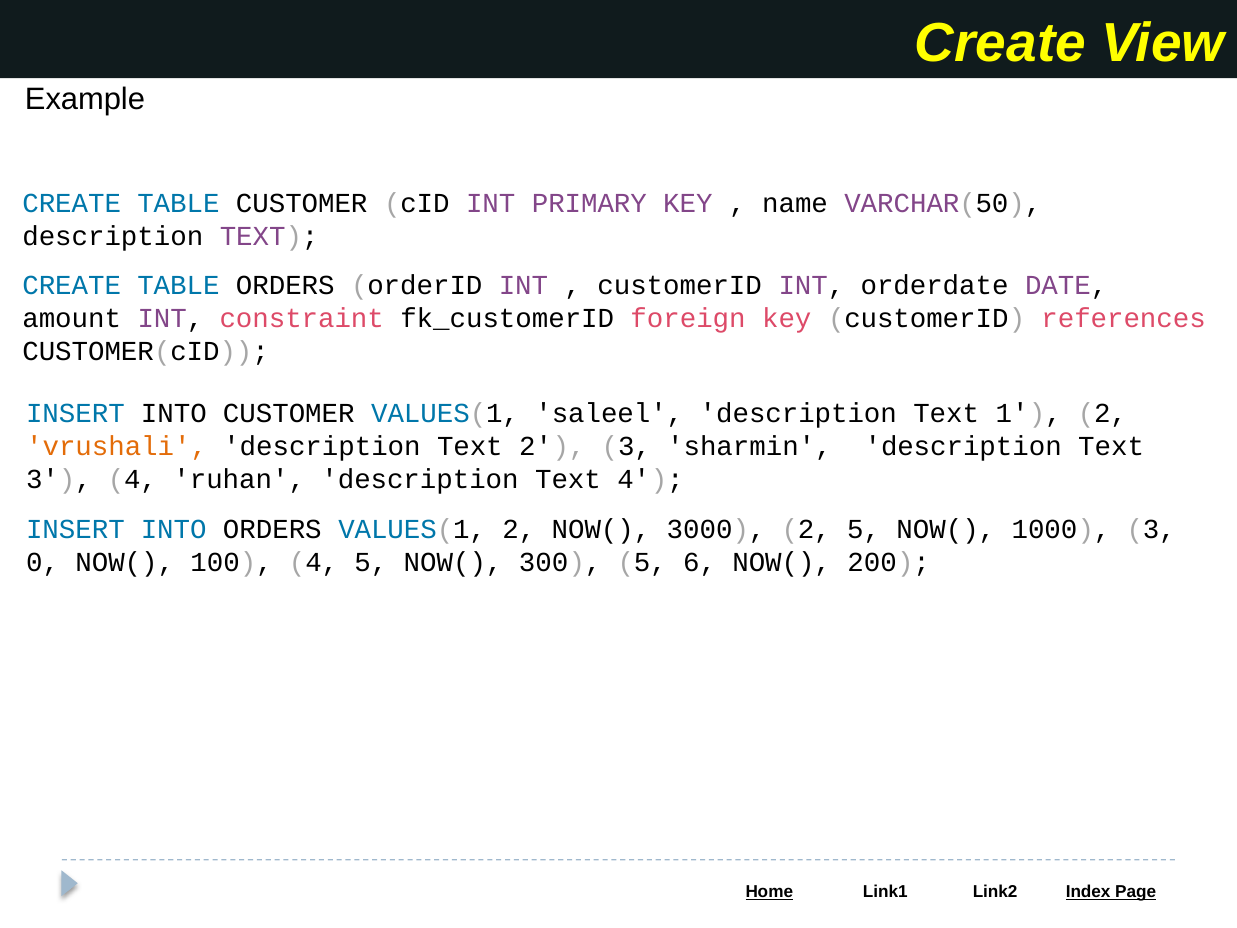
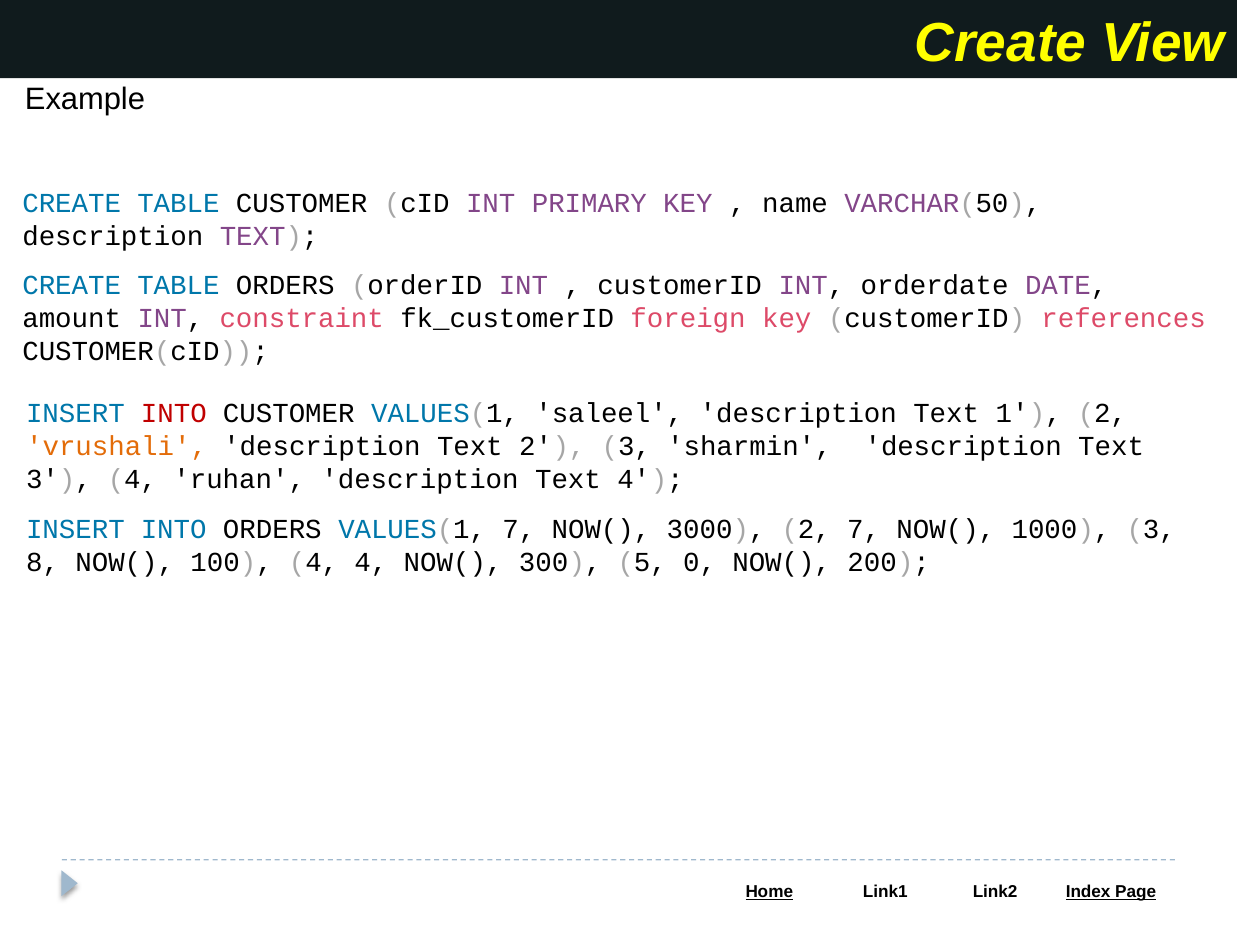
INTO colour: black -> red (174, 414)
VALUES(1 2: 2 -> 7 (519, 529)
2 5: 5 -> 7 (864, 529)
0: 0 -> 8 (43, 562)
4 5: 5 -> 4 (371, 562)
6: 6 -> 0 (700, 562)
